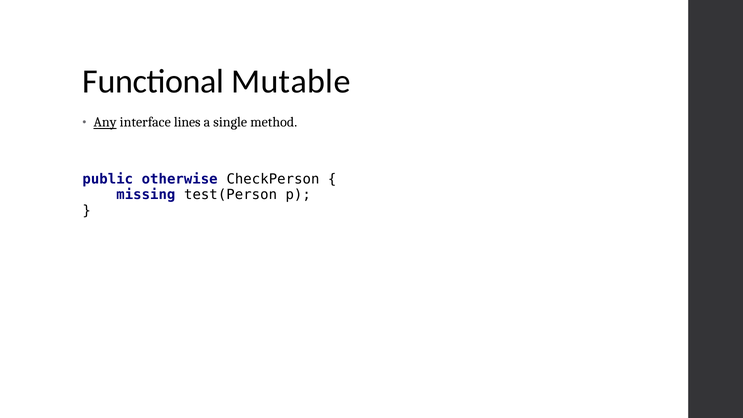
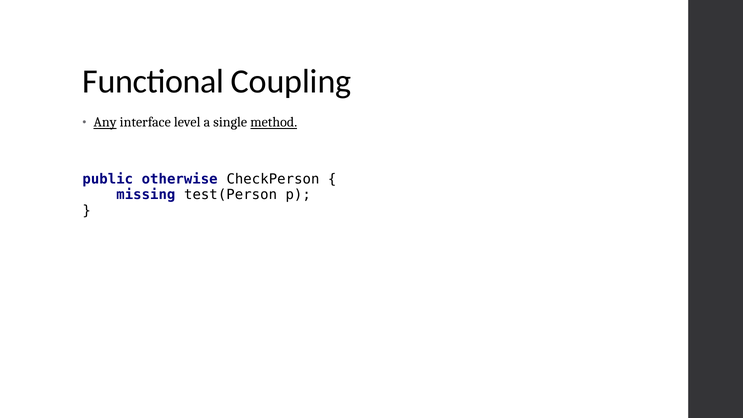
Mutable: Mutable -> Coupling (291, 82)
lines: lines -> level (187, 122)
method underline: none -> present (274, 122)
